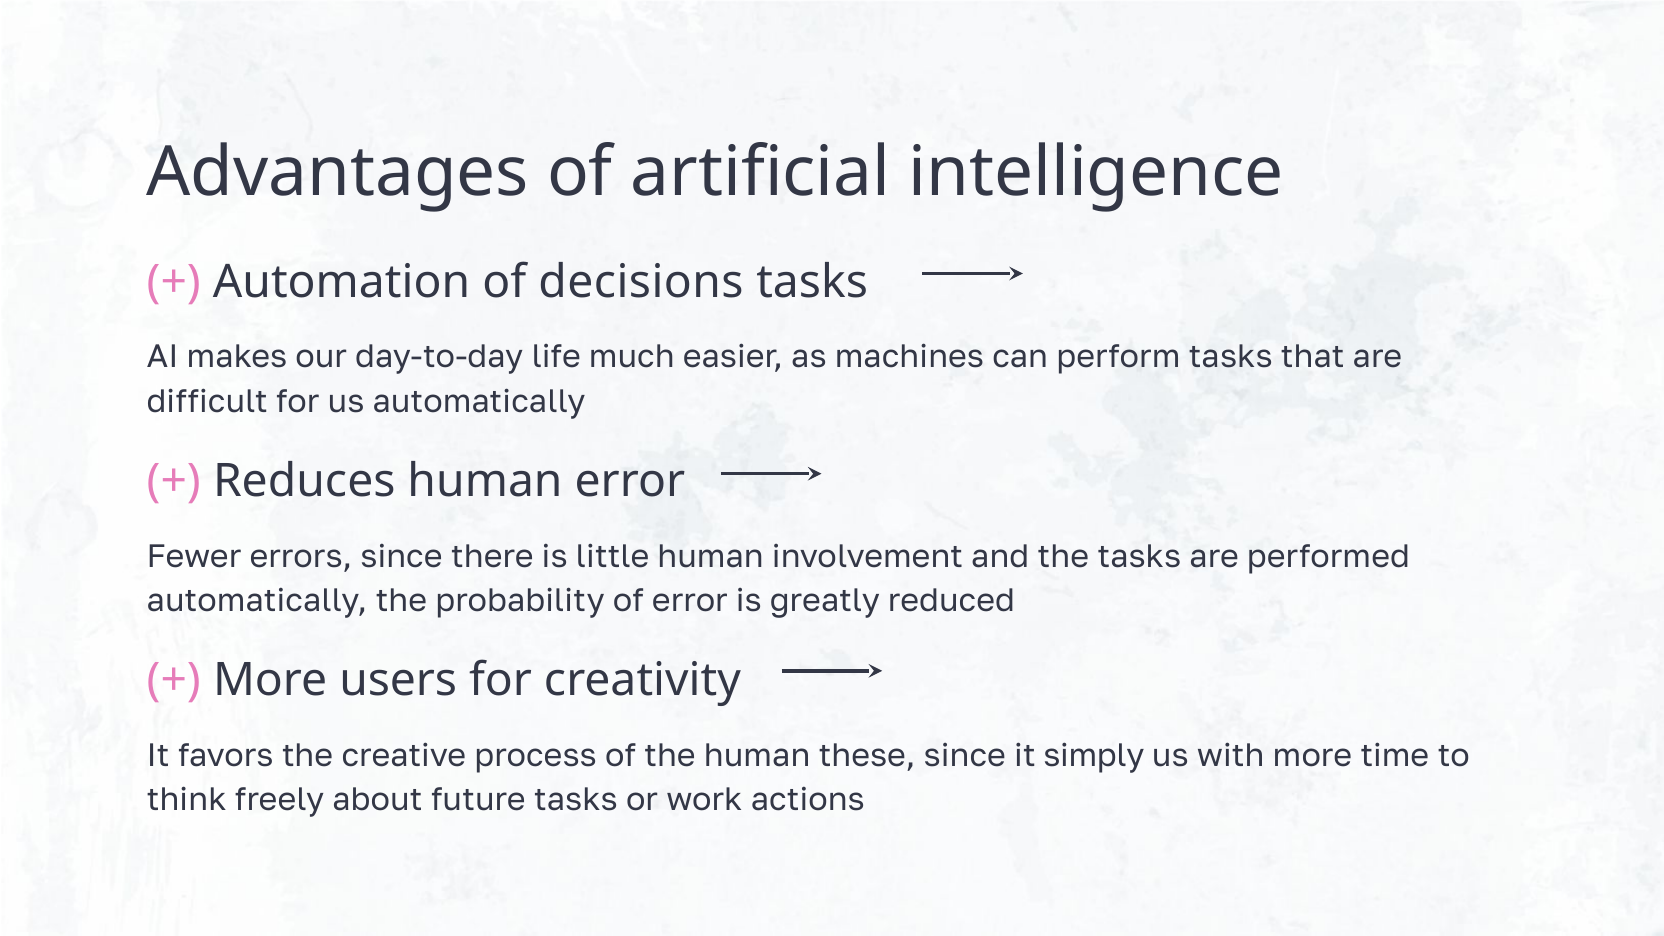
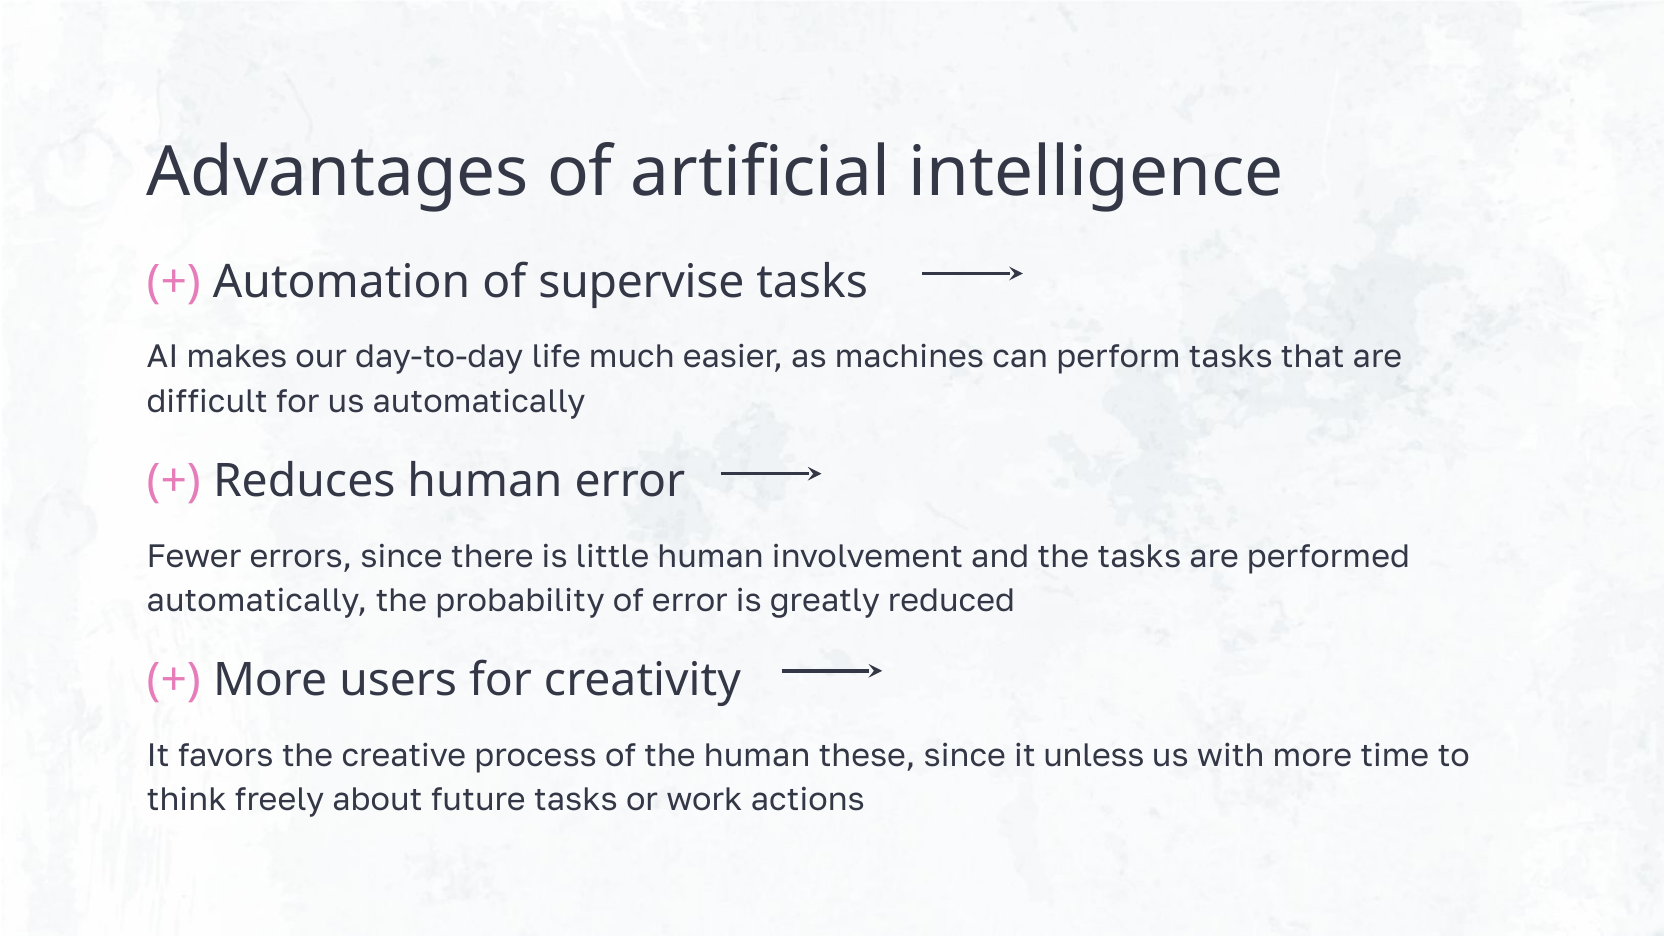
decisions: decisions -> supervise (641, 282)
simply: simply -> unless (1094, 756)
